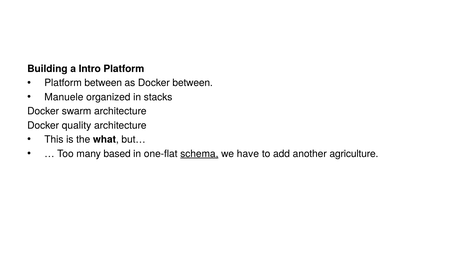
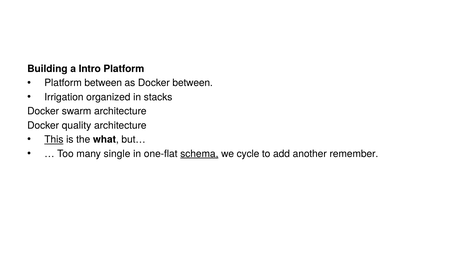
Manuele: Manuele -> Irrigation (64, 97)
This underline: none -> present (54, 140)
based: based -> single (117, 154)
have: have -> cycle (248, 154)
agriculture: agriculture -> remember (354, 154)
